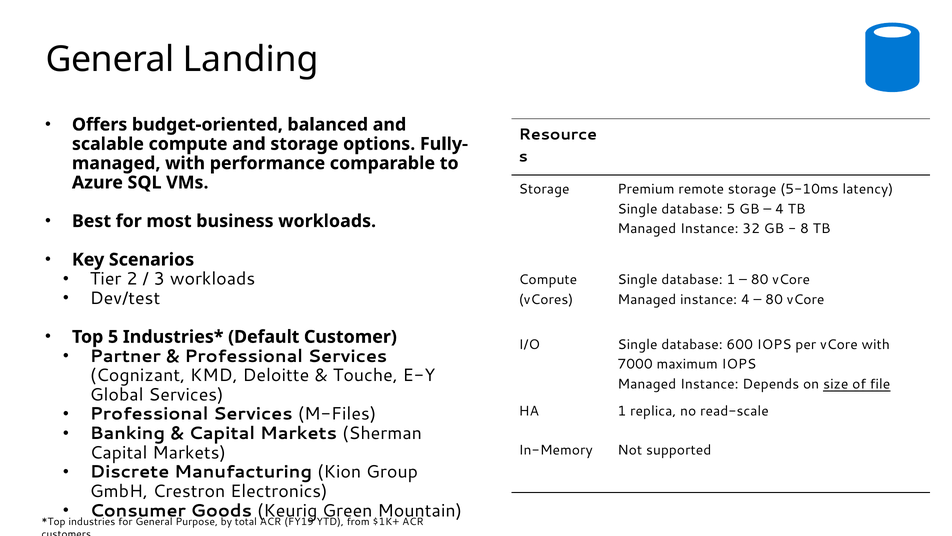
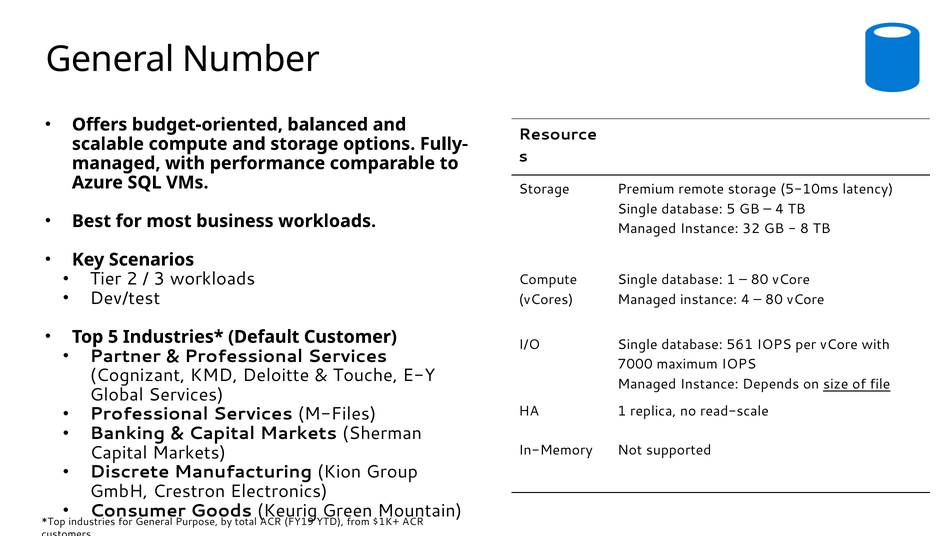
Landing: Landing -> Number (251, 60)
600: 600 -> 561 (740, 344)
